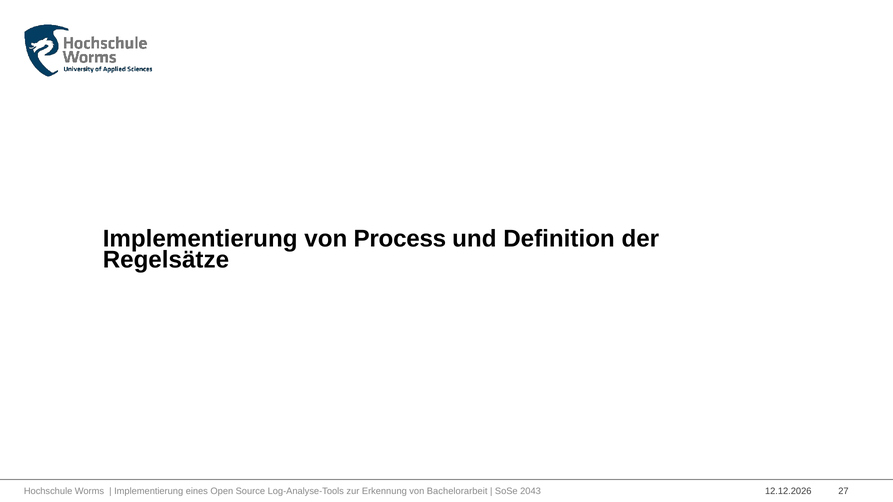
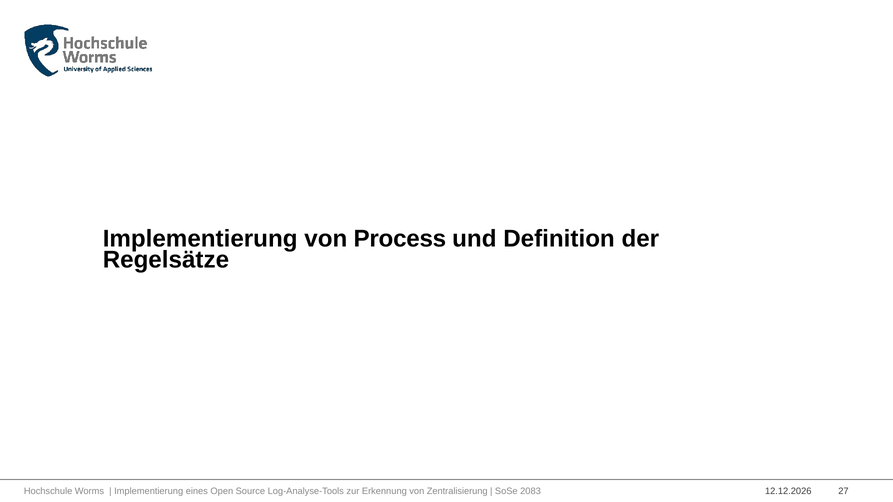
Bachelorarbeit: Bachelorarbeit -> Zentralisierung (457, 492)
2043: 2043 -> 2083 (531, 492)
